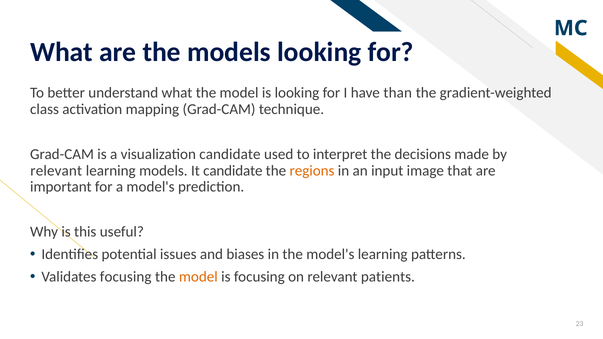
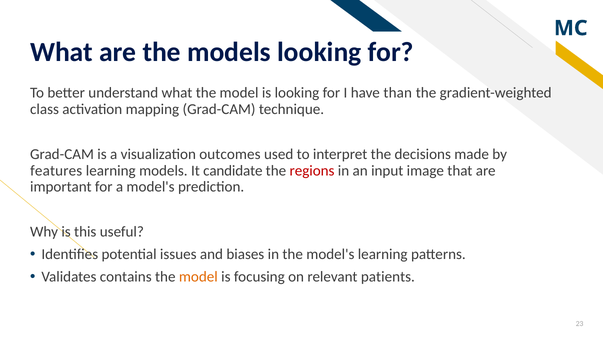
visualization candidate: candidate -> outcomes (230, 154)
relevant: relevant -> features (56, 171)
regions colour: orange -> red (312, 171)
Validates focusing: focusing -> contains (126, 277)
